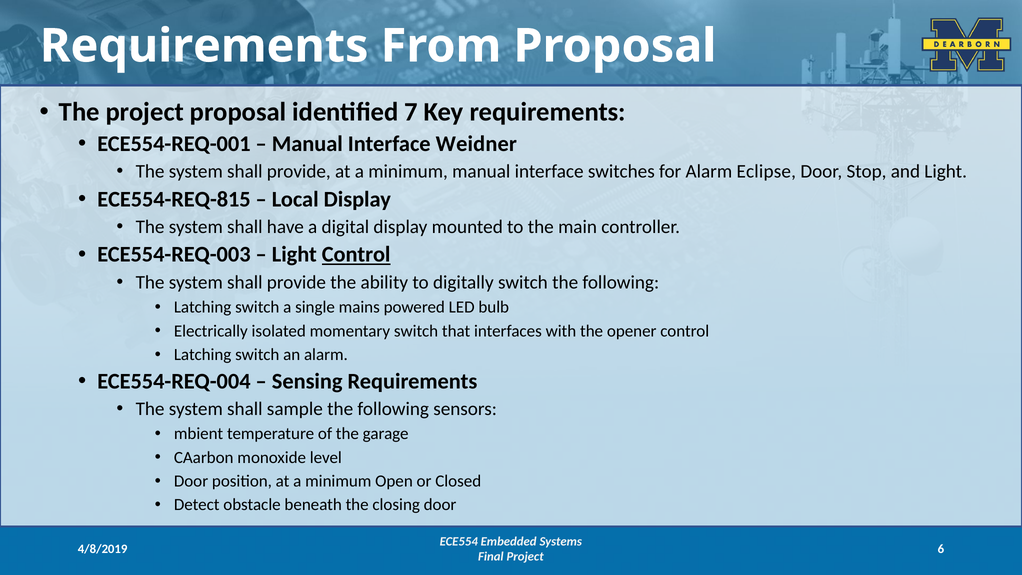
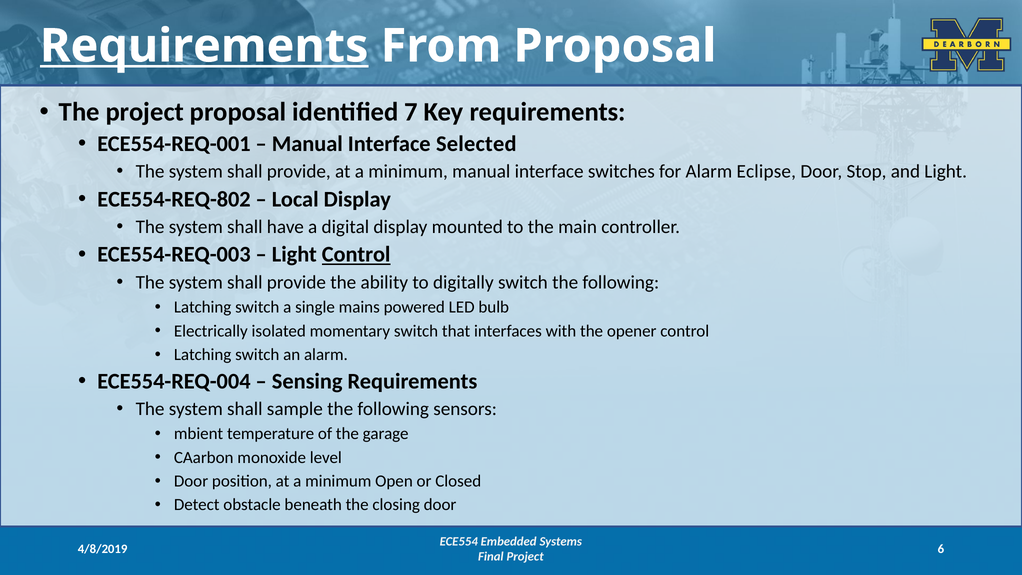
Requirements underline: none -> present (204, 46)
Weidner: Weidner -> Selected (476, 144)
ECE554-REQ-815: ECE554-REQ-815 -> ECE554-REQ-802 (174, 199)
